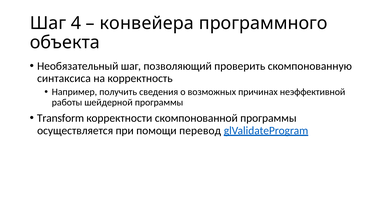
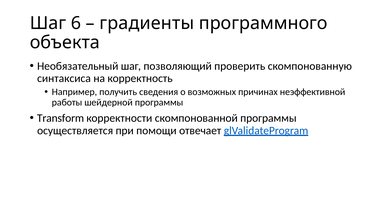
4: 4 -> 6 (76, 23)
конвейера: конвейера -> градиенты (147, 23)
перевод: перевод -> отвечает (200, 130)
